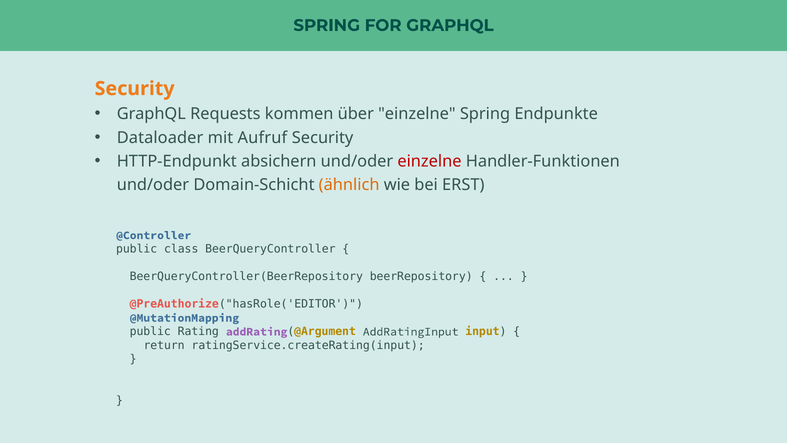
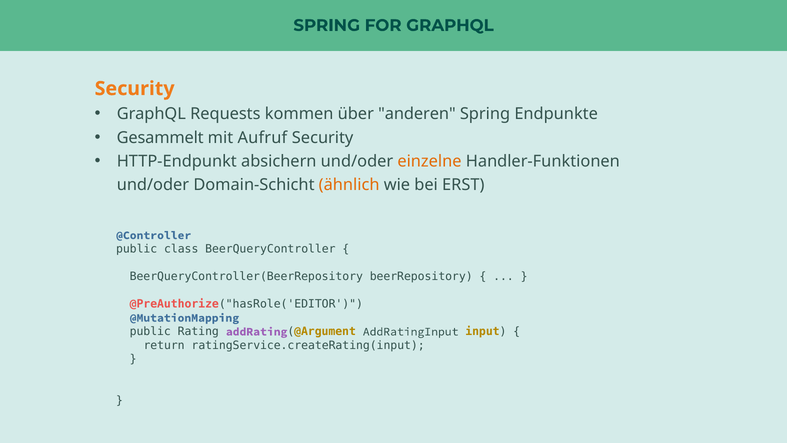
über einzelne: einzelne -> anderen (417, 114)
Dataloader: Dataloader -> Gesammelt (160, 138)
einzelne colour: red -> orange (429, 161)
